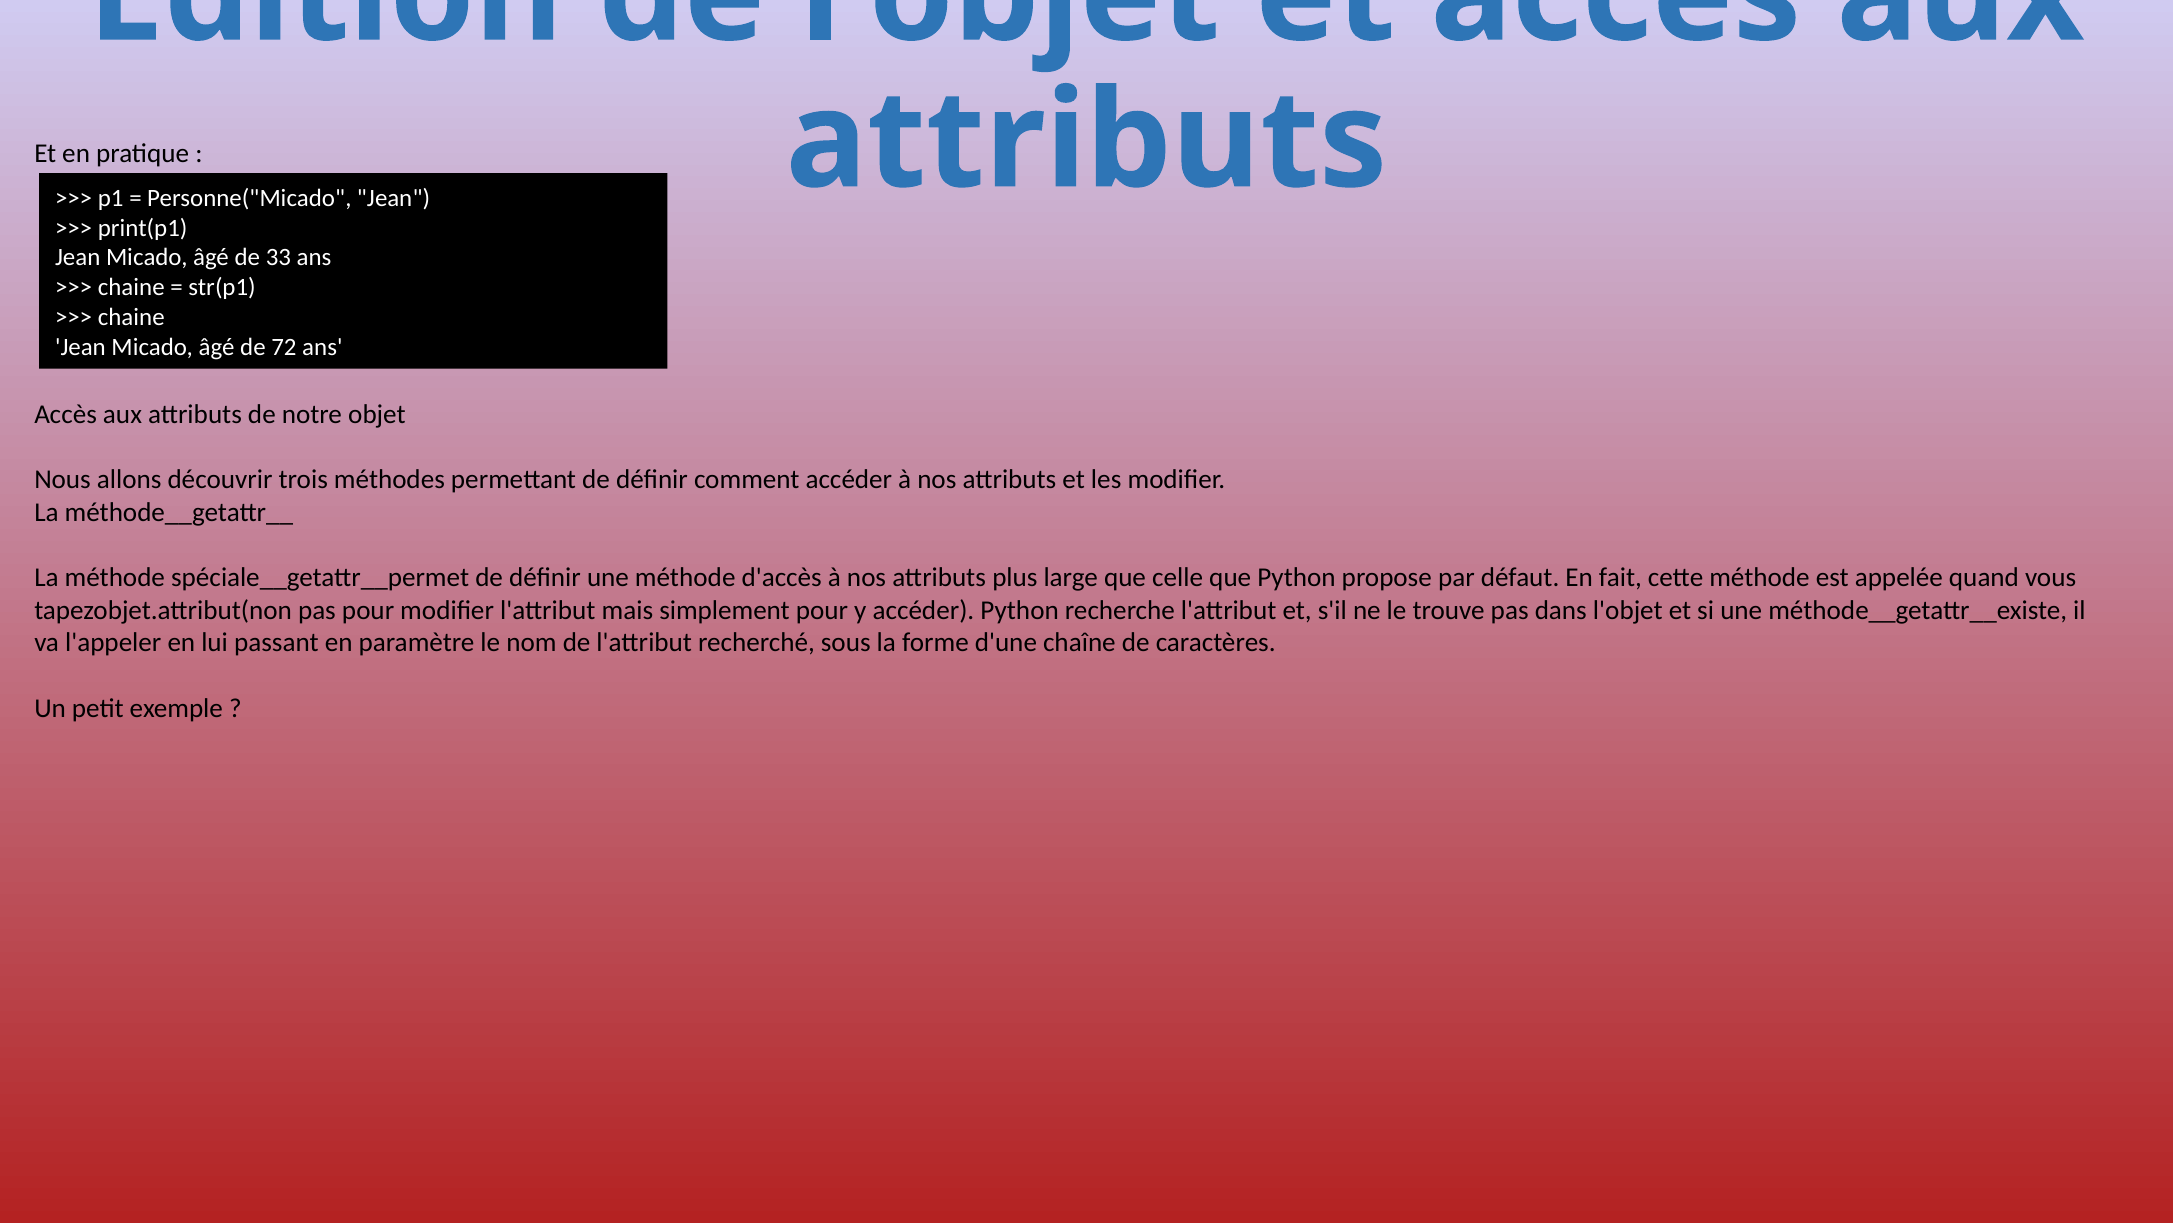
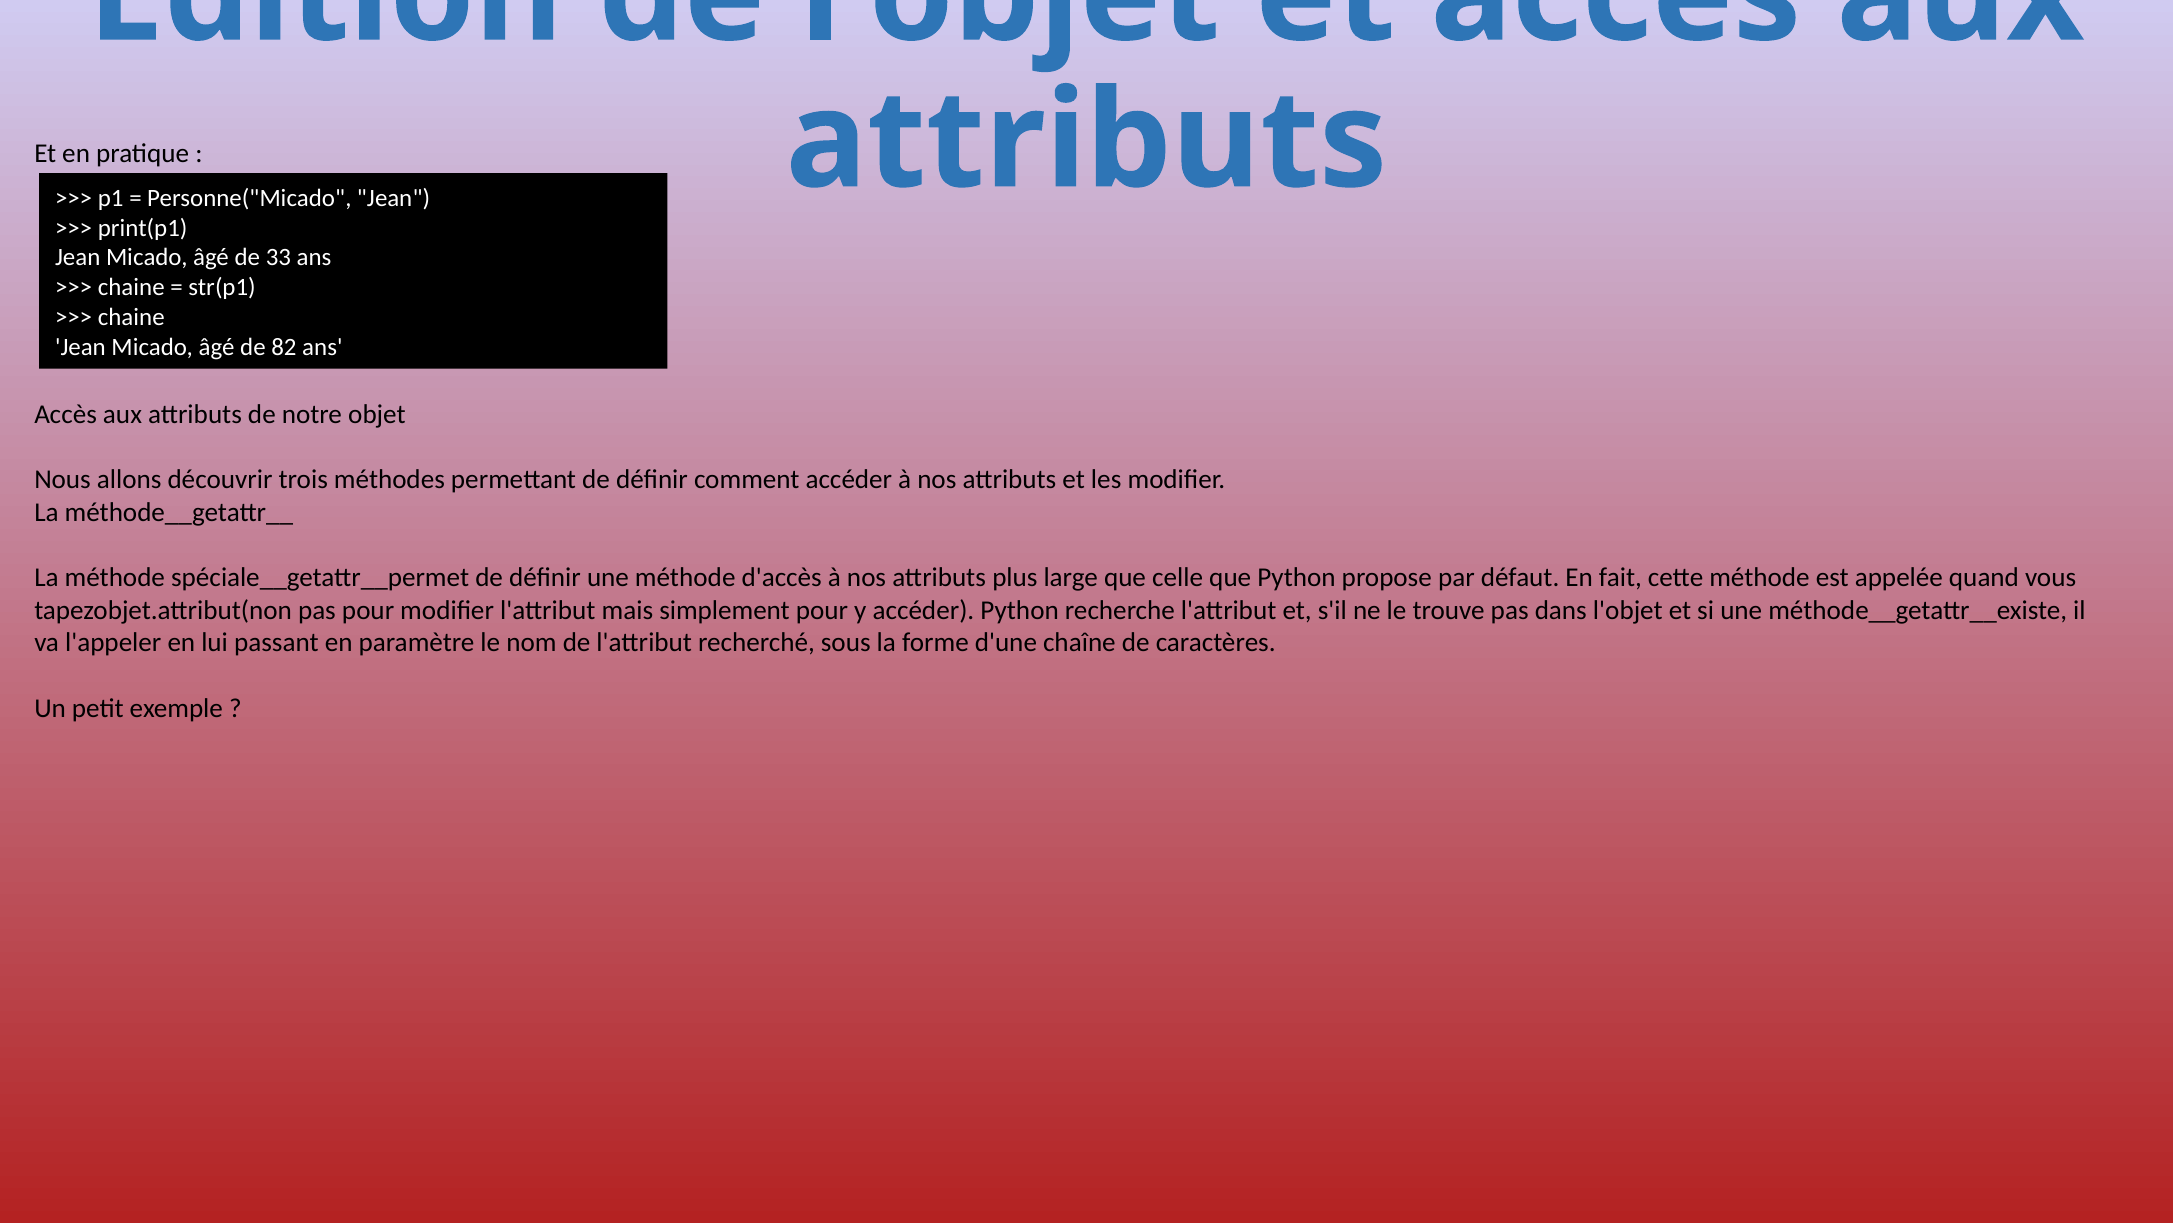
72: 72 -> 82 (284, 347)
